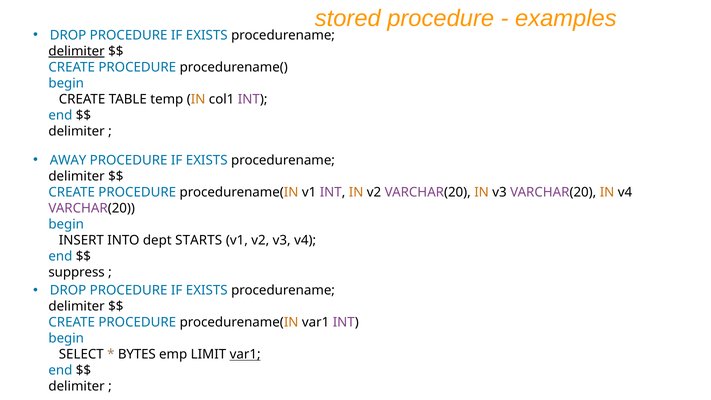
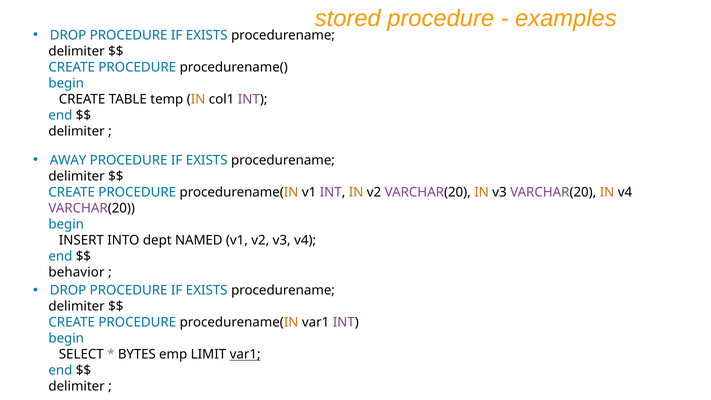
delimiter underline: present -> none (77, 51)
STARTS: STARTS -> NAMED (199, 240)
suppress: suppress -> behavior (76, 272)
